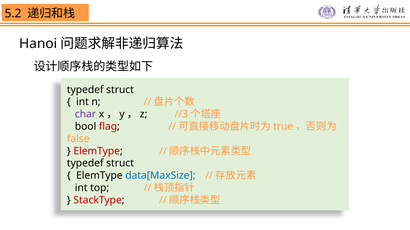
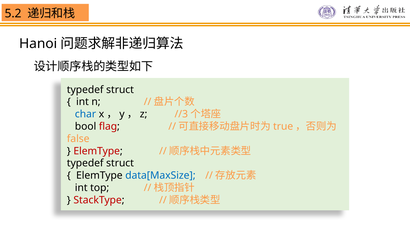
char colour: purple -> blue (86, 114)
